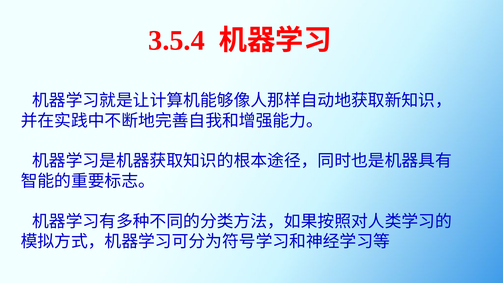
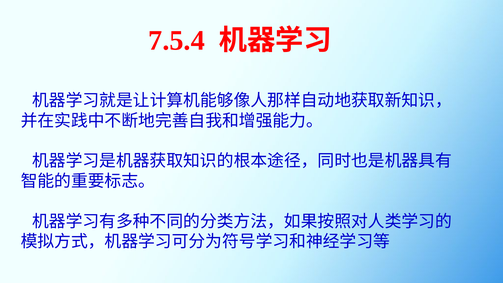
3.5.4: 3.5.4 -> 7.5.4 (177, 41)
